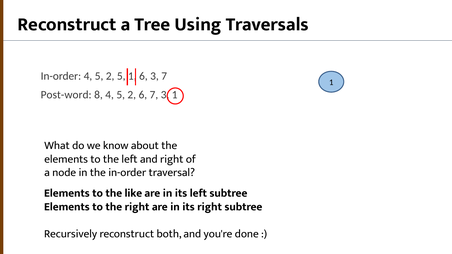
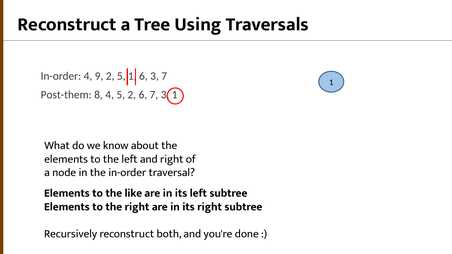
In-order 4 5: 5 -> 9 (99, 76)
Post-word: Post-word -> Post-them (66, 95)
